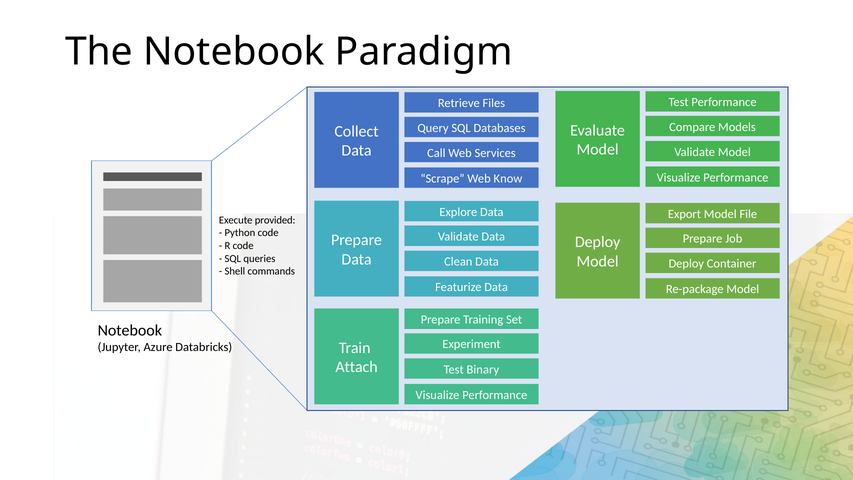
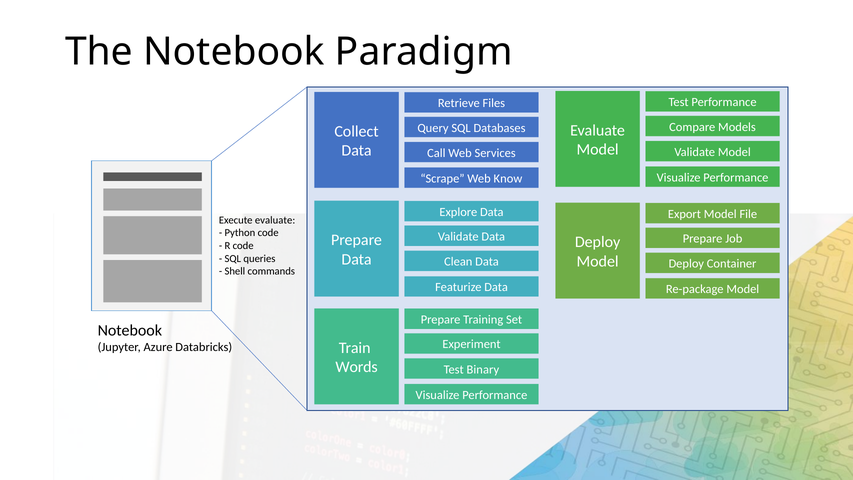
Execute provided: provided -> evaluate (275, 220)
Attach: Attach -> Words (357, 367)
